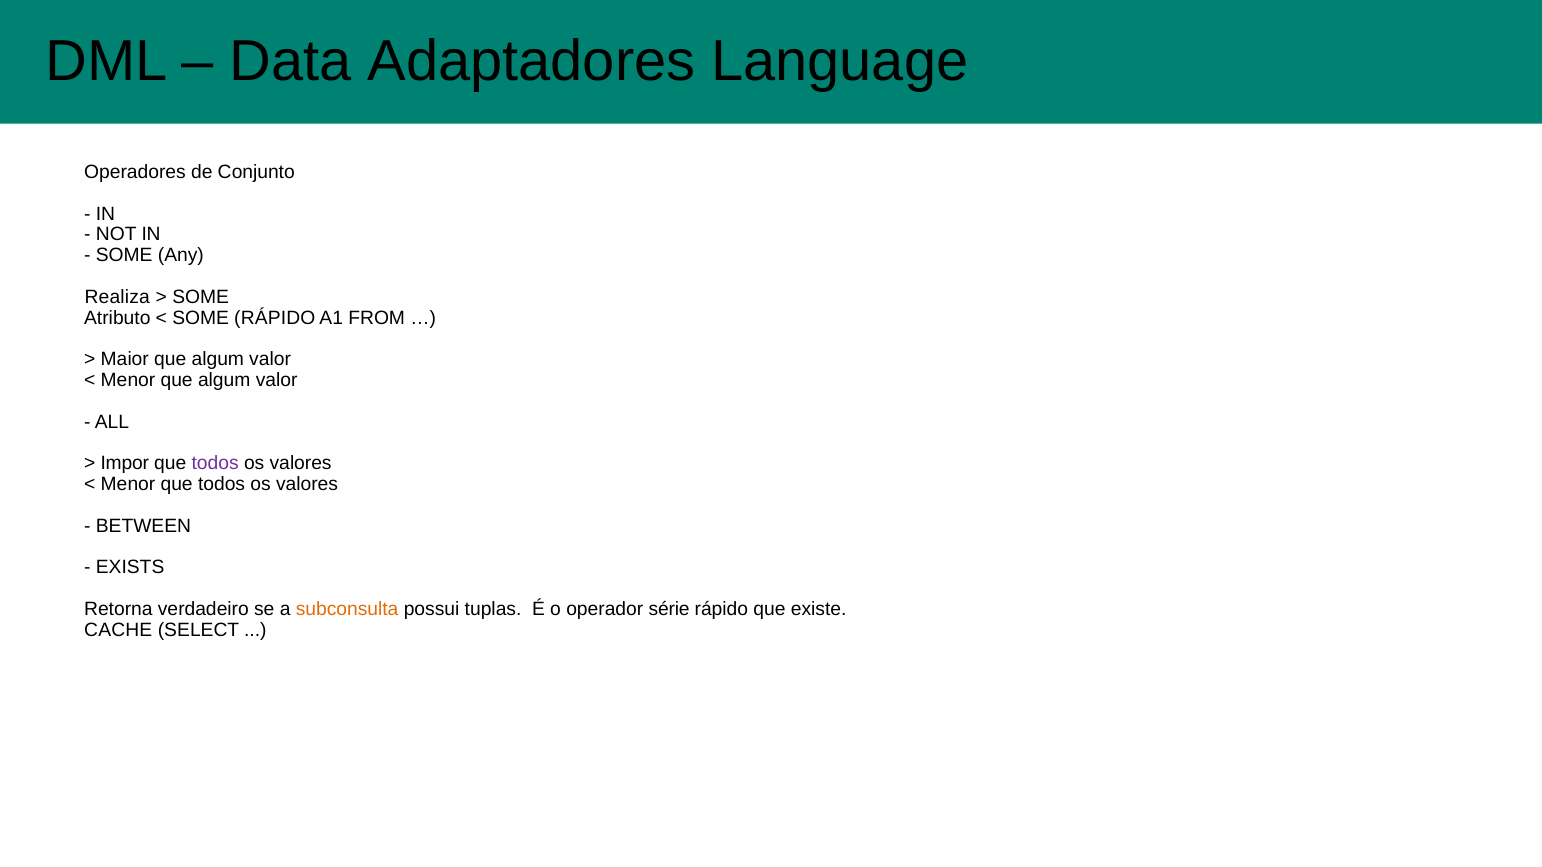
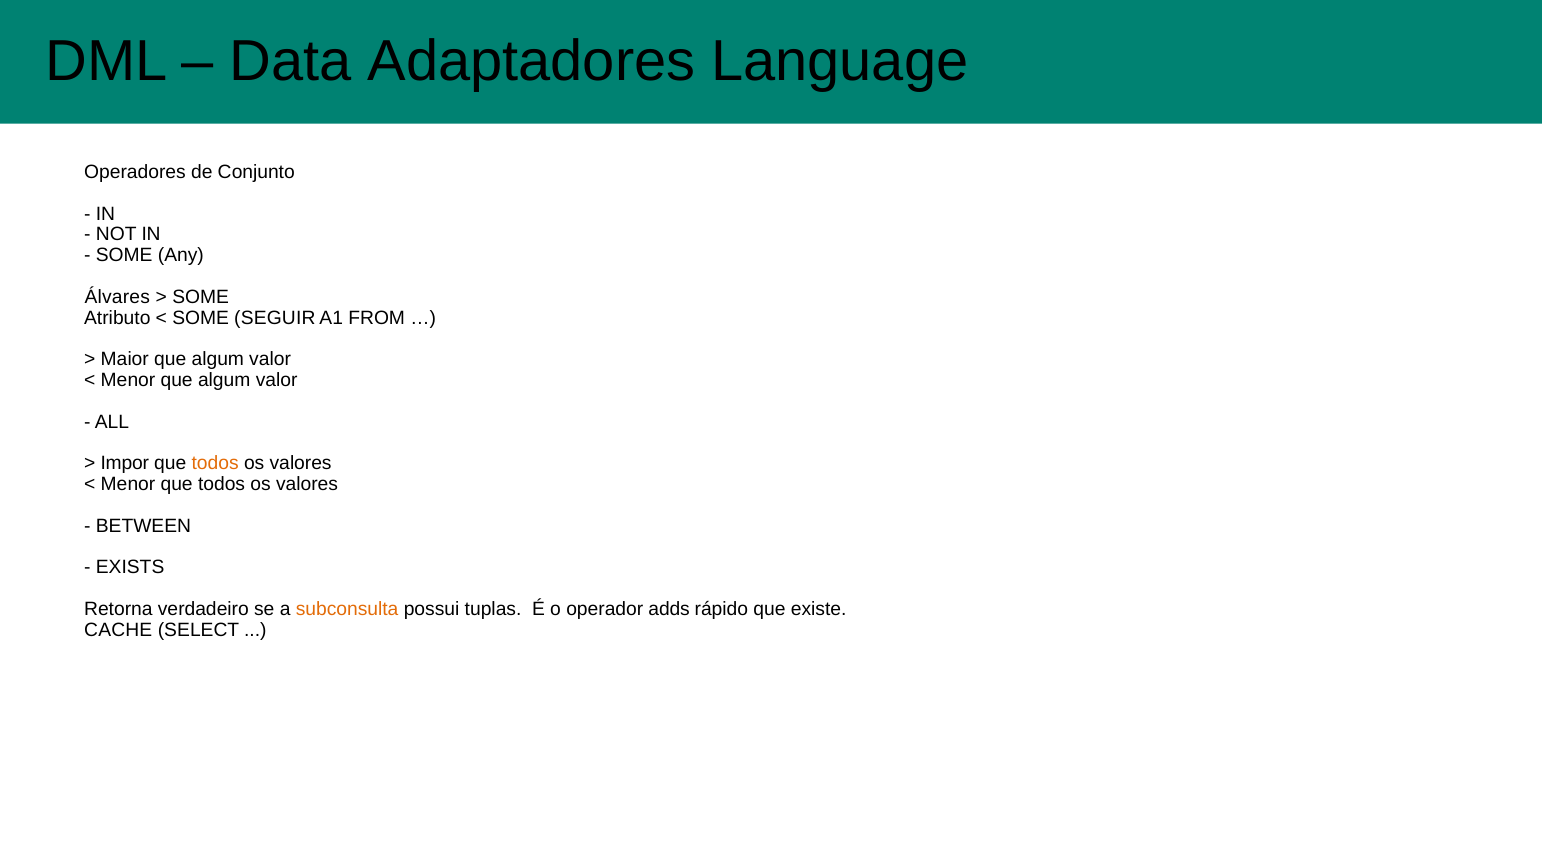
Realiza: Realiza -> Álvares (117, 297)
SOME RÁPIDO: RÁPIDO -> SEGUIR (275, 318)
todos colour: purple -> orange (215, 464)
série: série -> adds (669, 609)
